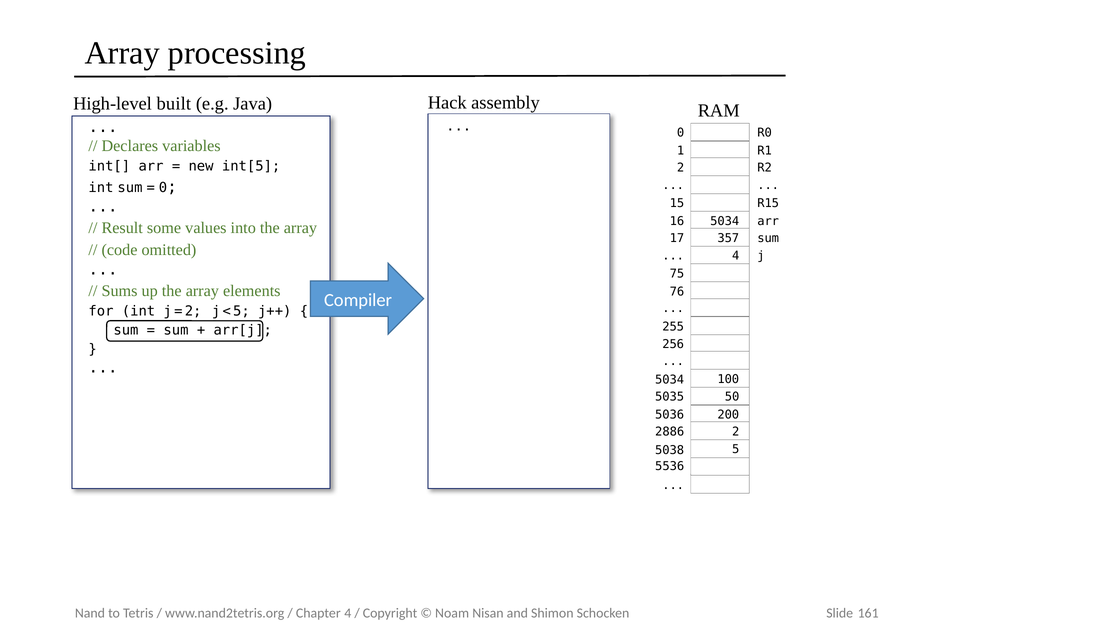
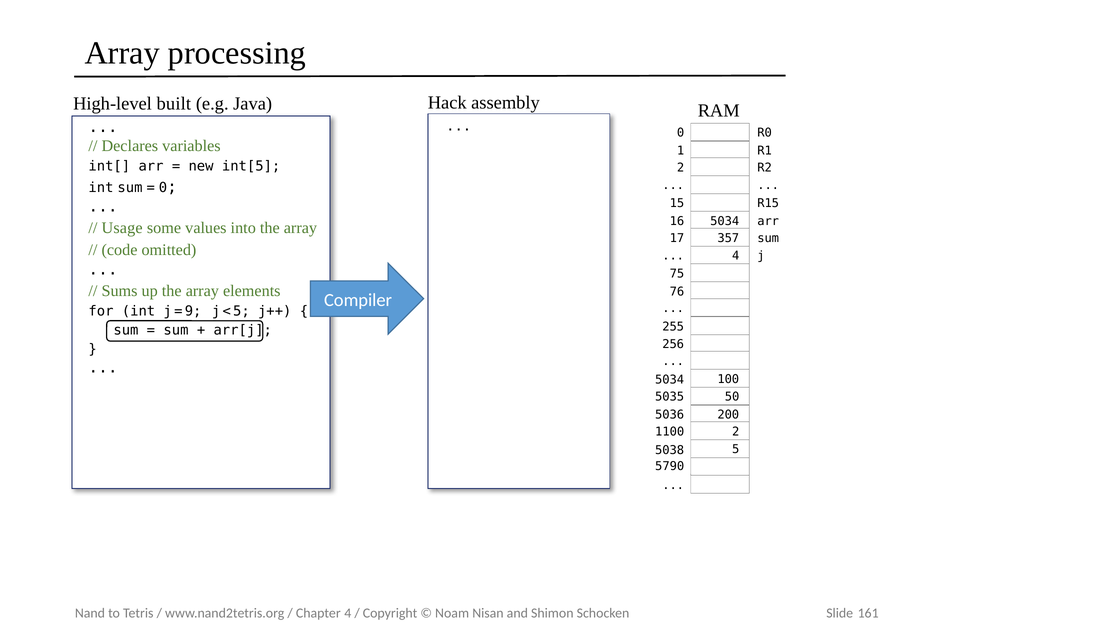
Result: Result -> Usage (122, 228)
2: 2 -> 9 (193, 311)
2886: 2886 -> 1100 (670, 432)
5536: 5536 -> 5790 (670, 467)
